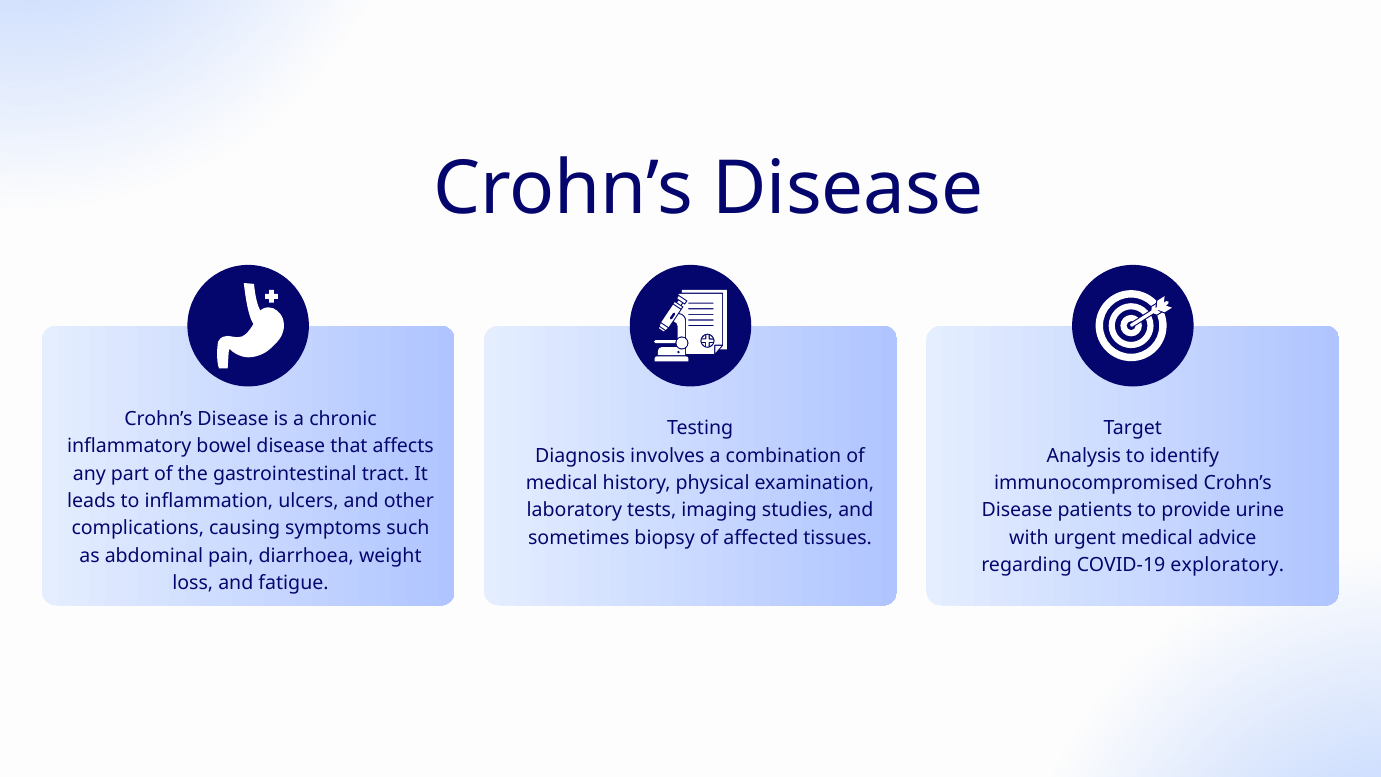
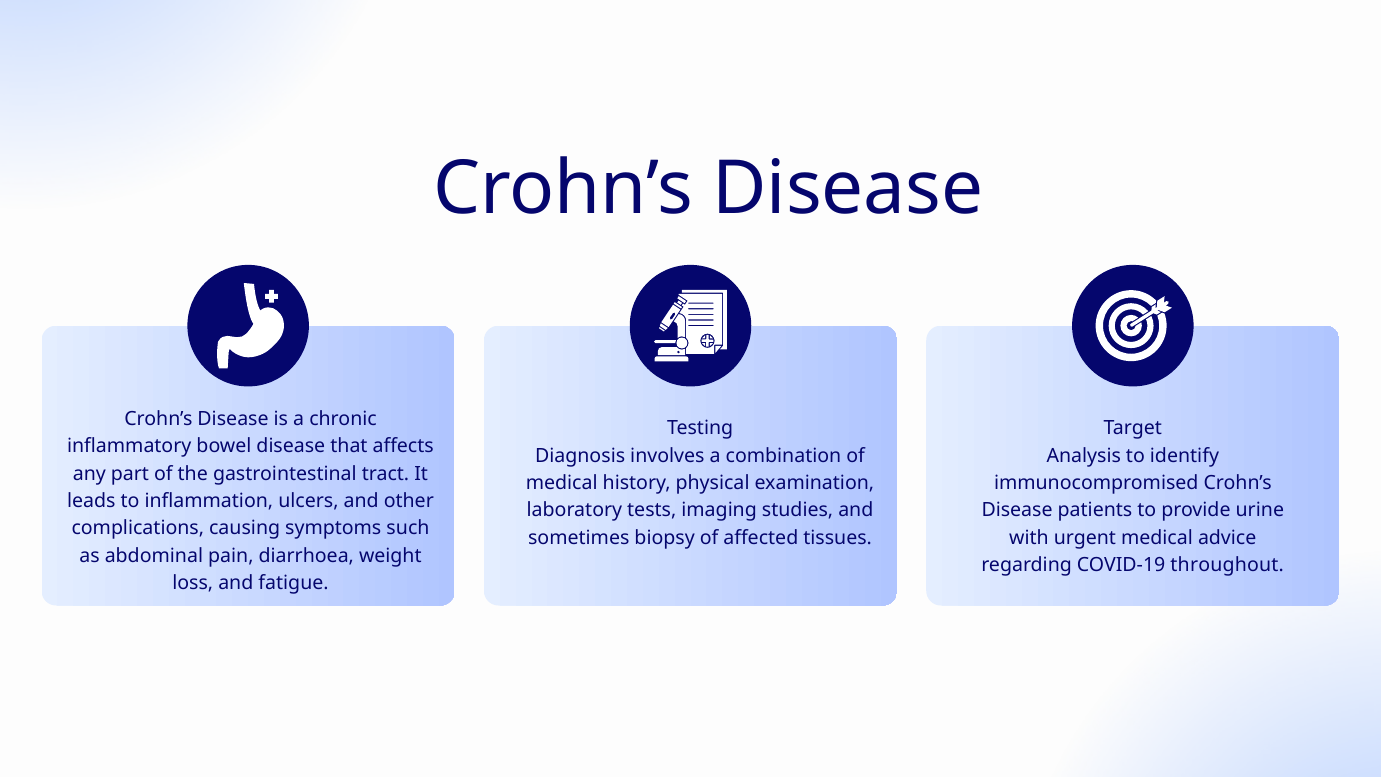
exploratory: exploratory -> throughout (1227, 565)
